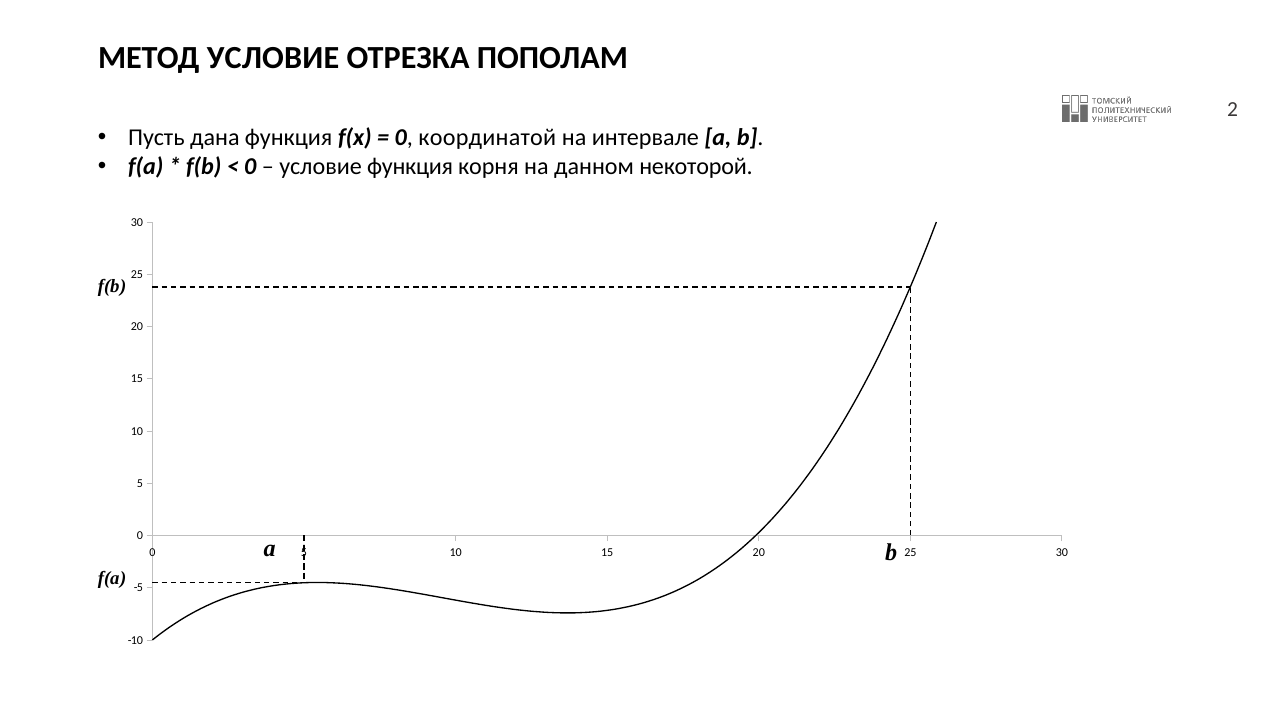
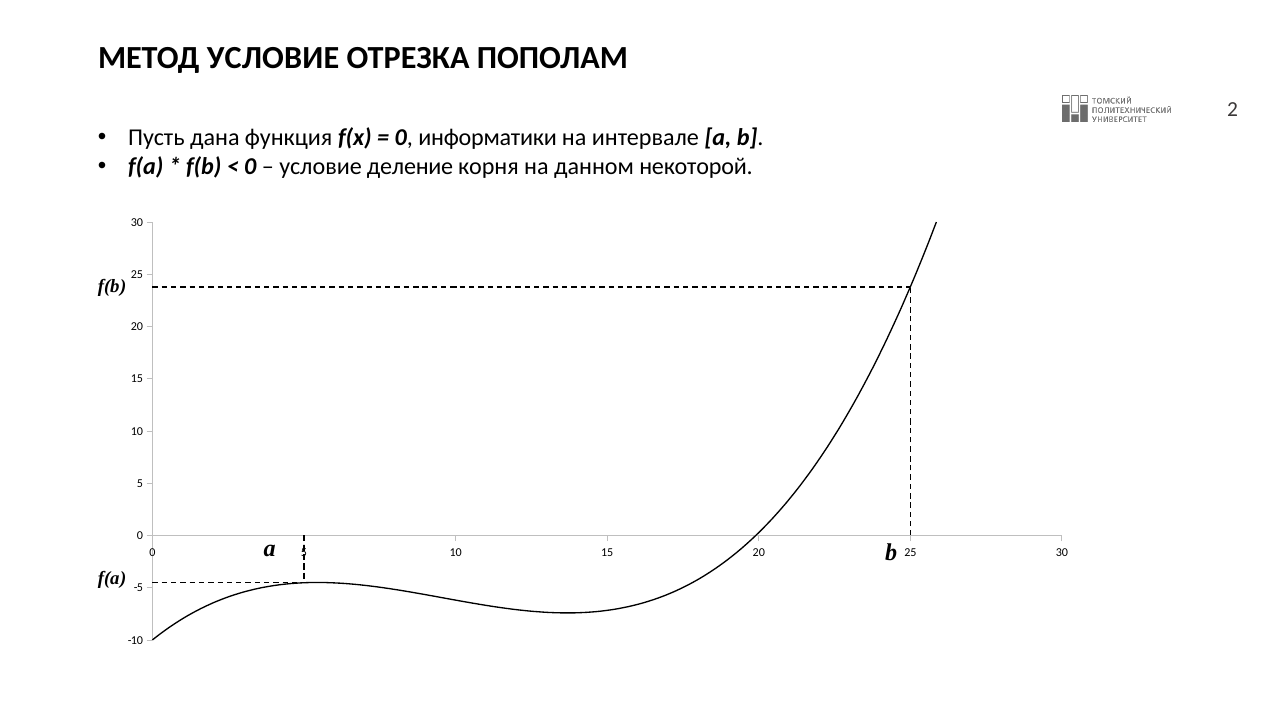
координатой: координатой -> информатики (488, 138)
условие функция: функция -> деление (410, 167)
